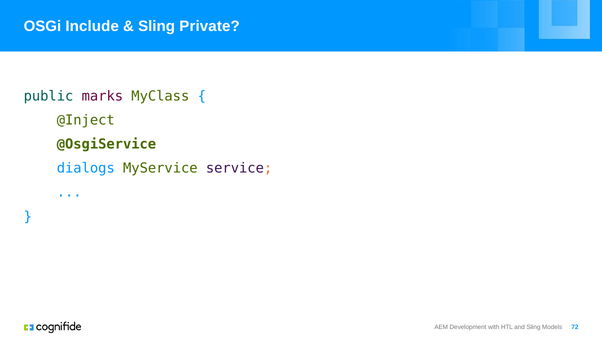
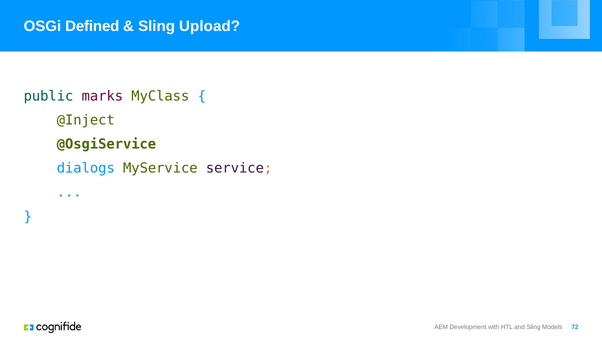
Include: Include -> Defined (92, 26)
Private: Private -> Upload (210, 26)
